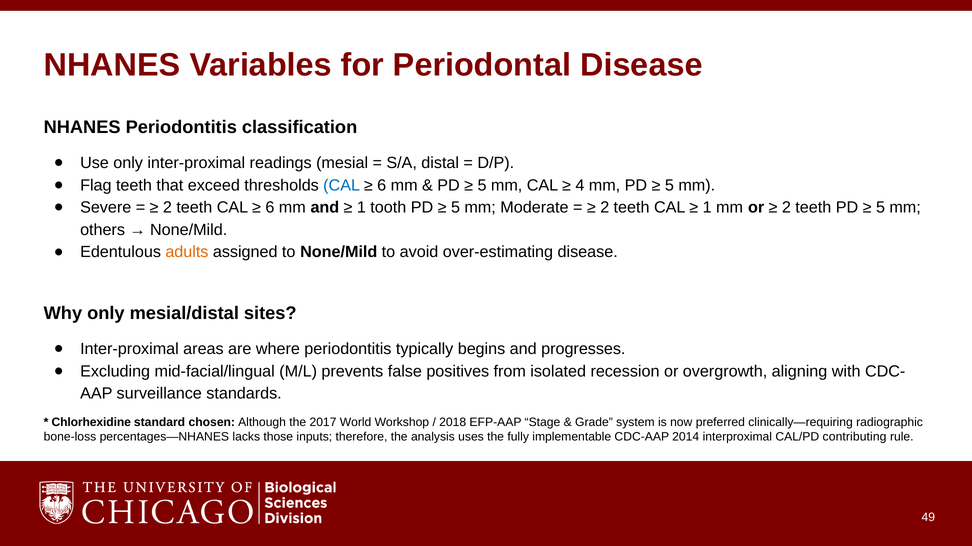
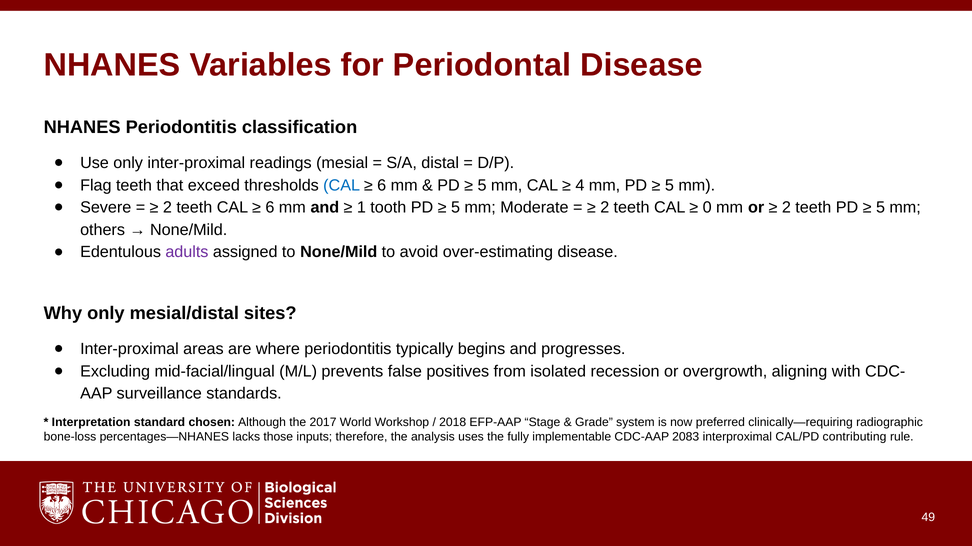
1: 1 -> 0 (707, 208)
adults colour: orange -> purple (187, 253)
Chlorhexidine: Chlorhexidine -> Interpretation (91, 423)
2014: 2014 -> 2083 (686, 437)
